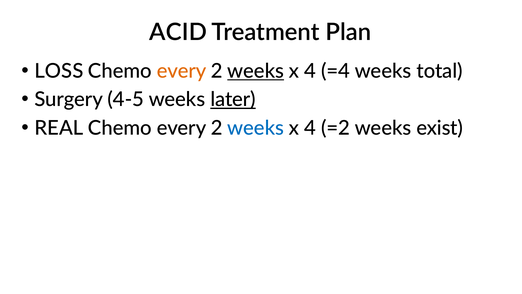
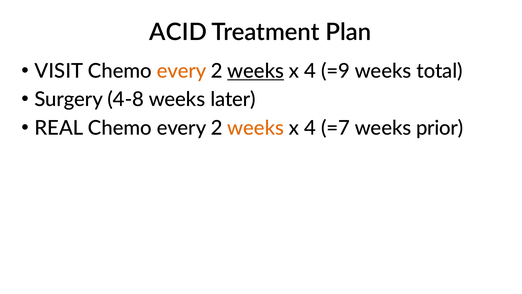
LOSS: LOSS -> VISIT (59, 71)
=4: =4 -> =9 (336, 71)
4-5: 4-5 -> 4-8 (126, 99)
later underline: present -> none (233, 99)
weeks colour: blue -> orange (256, 128)
=2: =2 -> =7 (336, 128)
exist: exist -> prior (440, 128)
